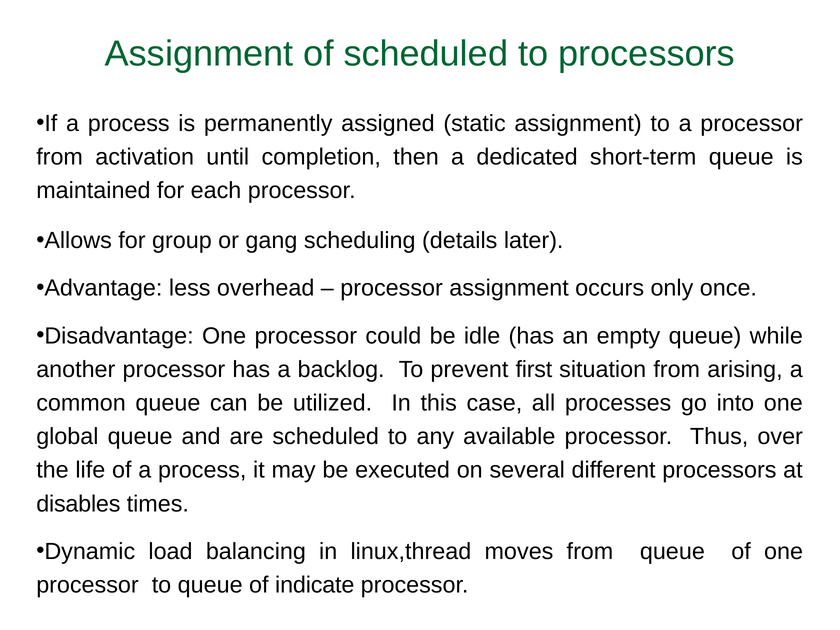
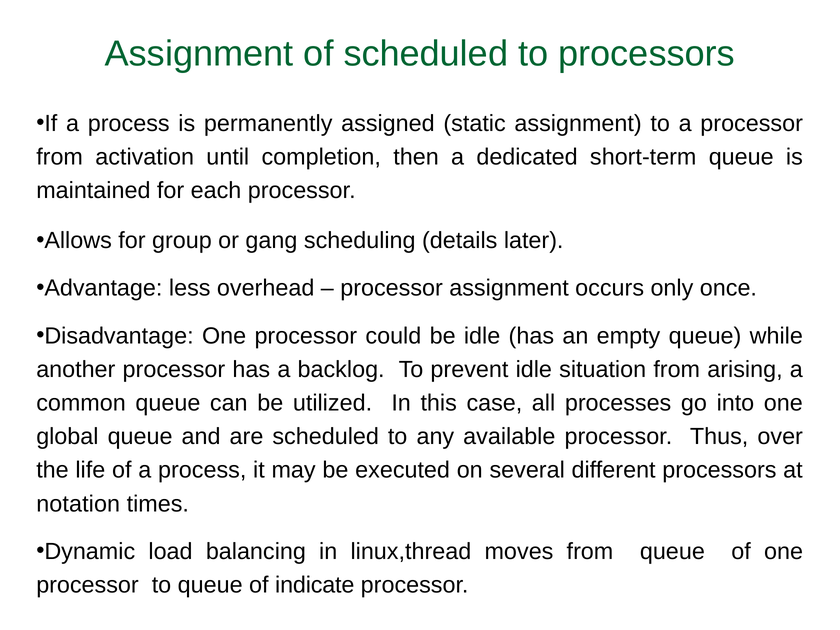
prevent first: first -> idle (534, 369)
disables: disables -> notation (78, 504)
